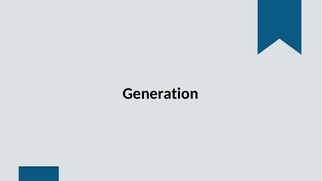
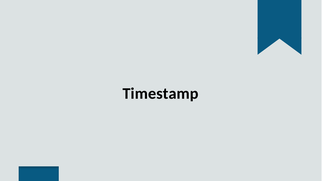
Generation: Generation -> Timestamp (161, 94)
